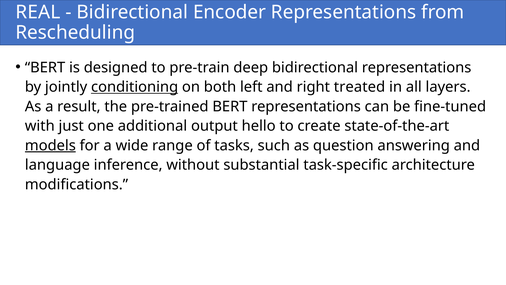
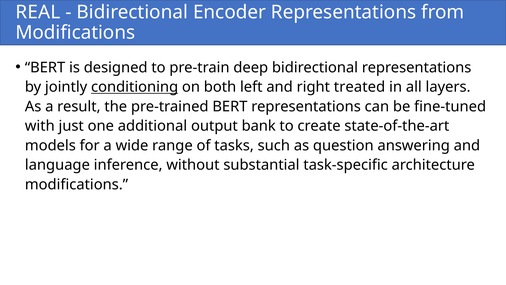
Rescheduling: Rescheduling -> Modifications (75, 33)
hello: hello -> bank (259, 126)
models underline: present -> none (50, 145)
